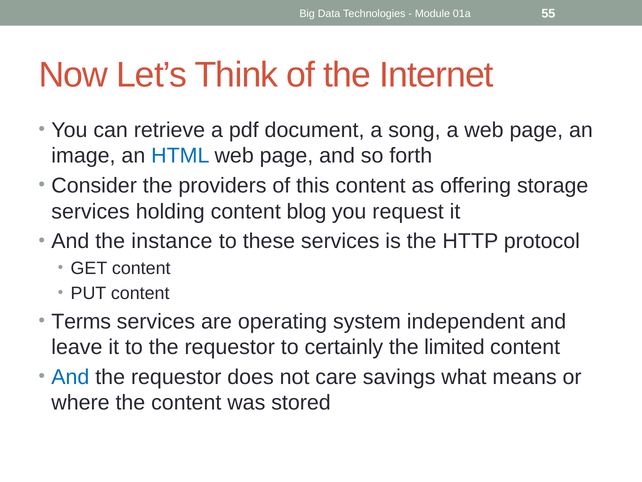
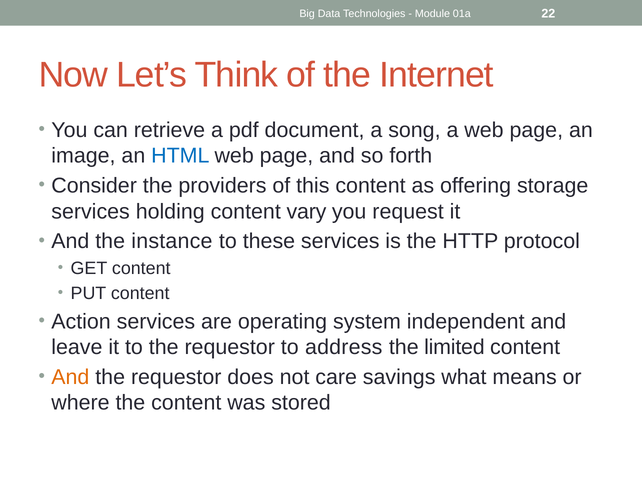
55: 55 -> 22 (548, 14)
blog: blog -> vary (307, 211)
Terms: Terms -> Action (81, 321)
certainly: certainly -> address (344, 347)
And colour: blue -> orange (70, 377)
